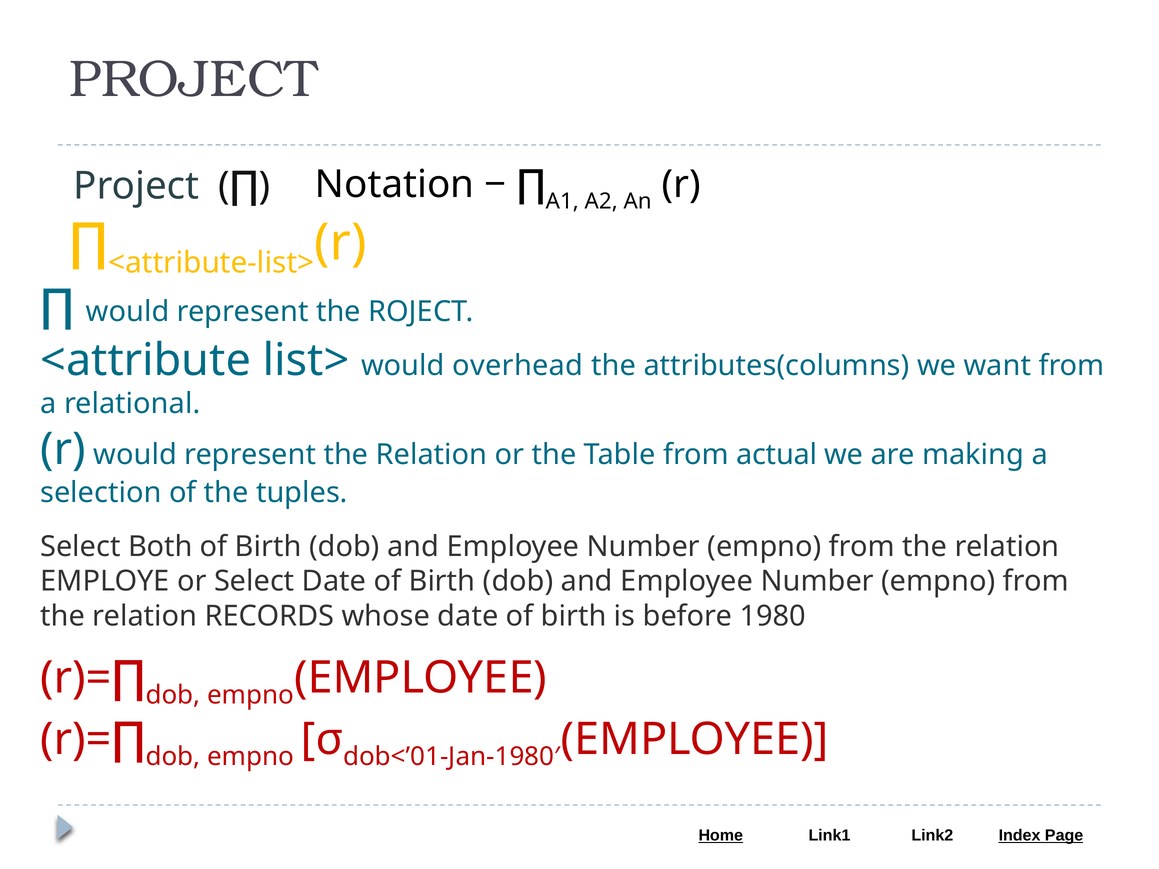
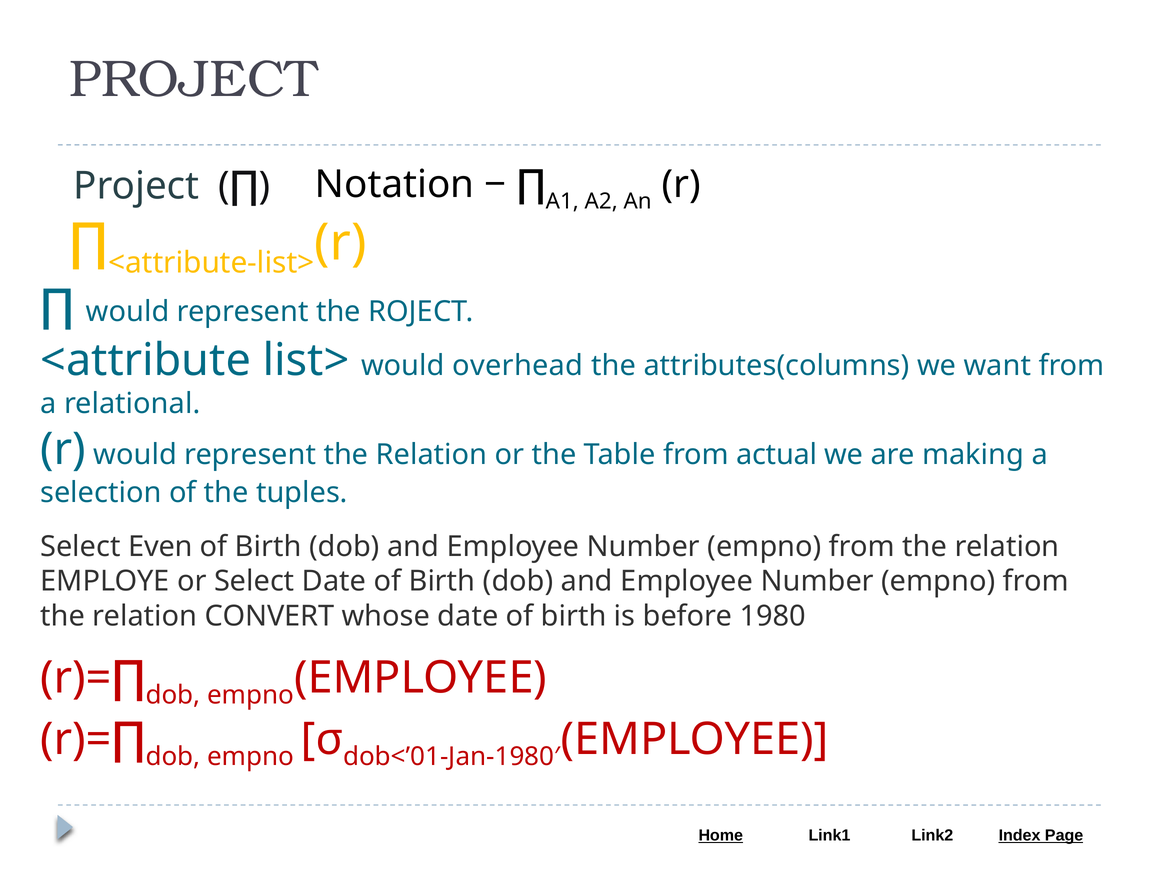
Both: Both -> Even (160, 547)
RECORDS: RECORDS -> CONVERT (270, 616)
